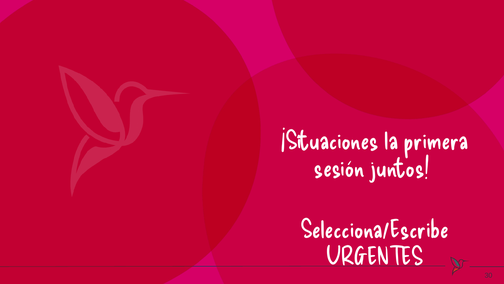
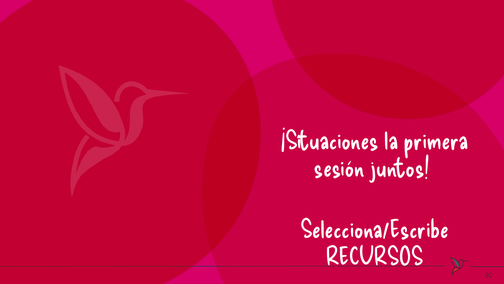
URGENTES: URGENTES -> RECURSOS (375, 257)
